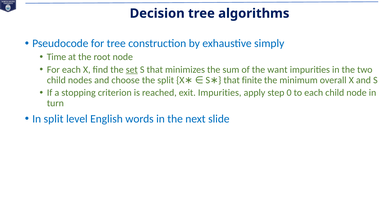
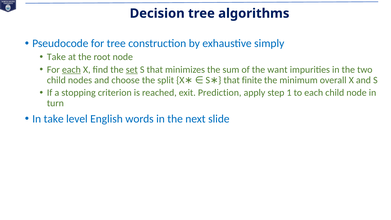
Time: Time -> Take (56, 57)
each underline: none -> present (71, 70)
exit Impurities: Impurities -> Prediction (220, 93)
0: 0 -> 1 (289, 93)
In split: split -> take (54, 119)
